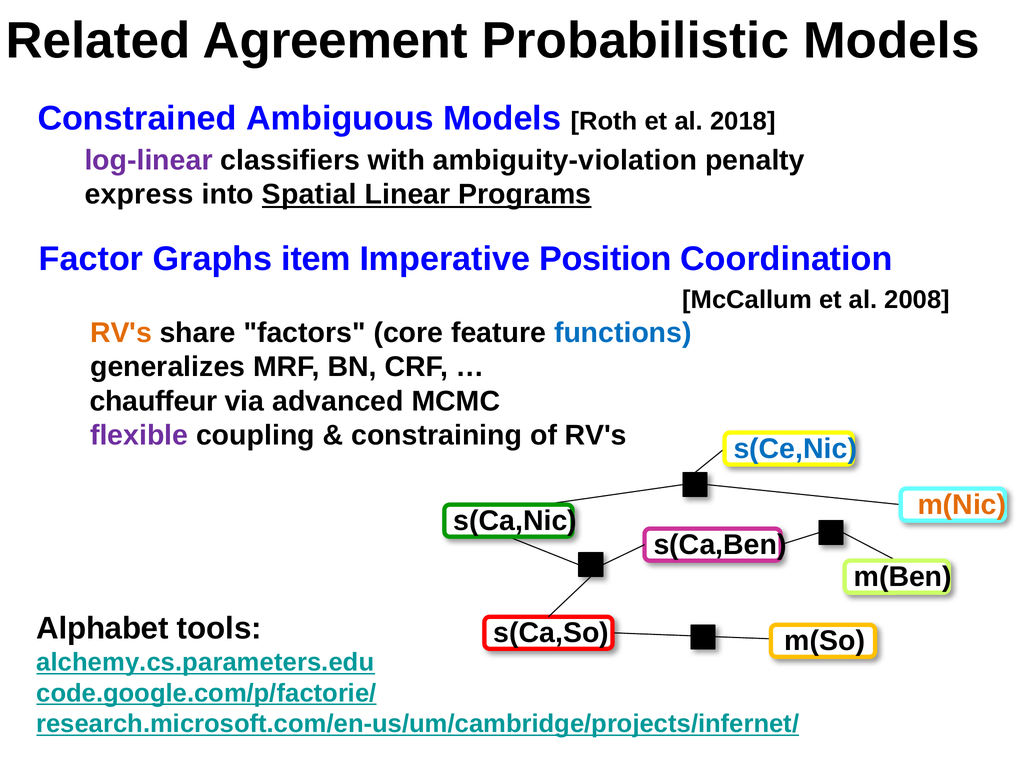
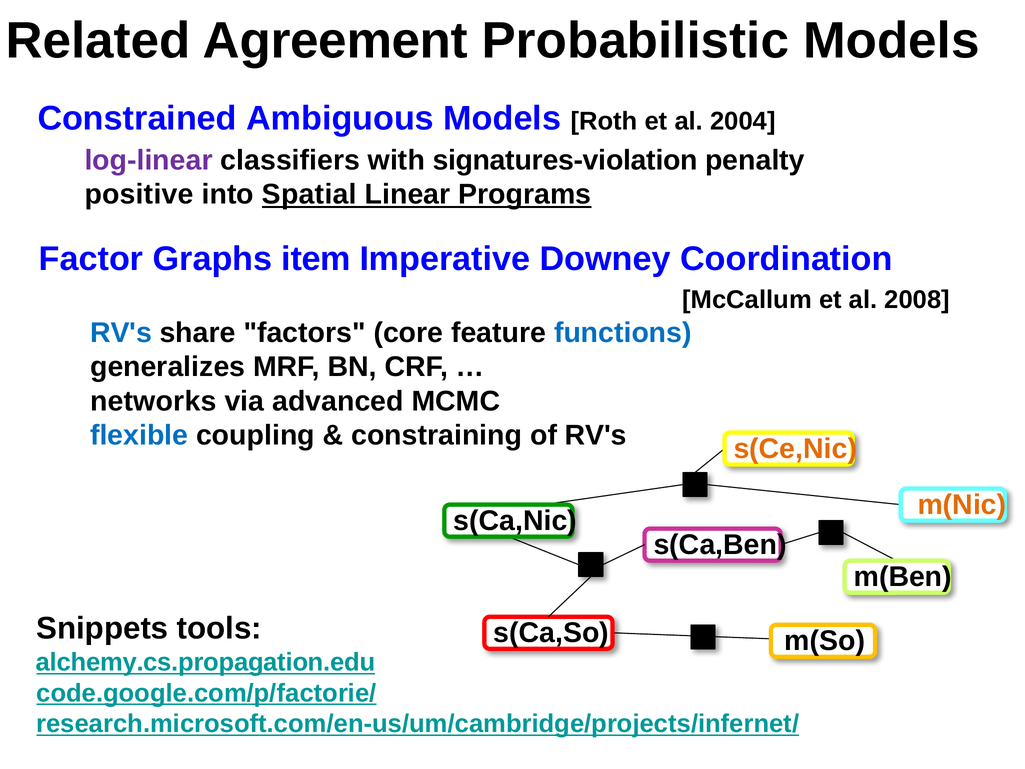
2018: 2018 -> 2004 (743, 121)
ambiguity-violation: ambiguity-violation -> signatures-violation (565, 160)
express: express -> positive (139, 194)
Position: Position -> Downey (605, 259)
RV's colour: orange -> blue (121, 333)
chauffeur: chauffeur -> networks (153, 401)
flexible colour: purple -> blue (139, 435)
s(Ce,Nic colour: blue -> orange (795, 449)
Alphabet: Alphabet -> Snippets (102, 628)
alchemy.cs.parameters.edu: alchemy.cs.parameters.edu -> alchemy.cs.propagation.edu (206, 662)
